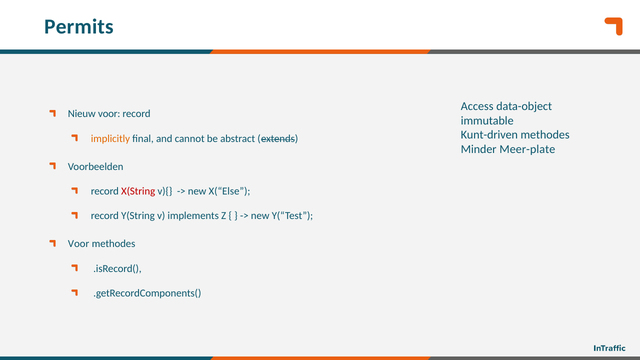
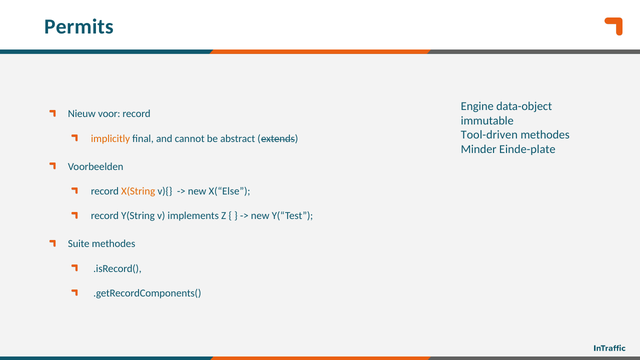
Access: Access -> Engine (477, 106)
Kunt-driven: Kunt-driven -> Tool-driven (489, 135)
Meer-plate: Meer-plate -> Einde-plate (527, 149)
X(String colour: red -> orange (138, 191)
Voor: Voor -> Suite (79, 244)
